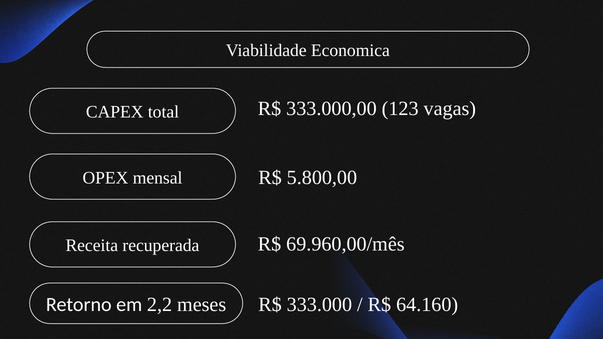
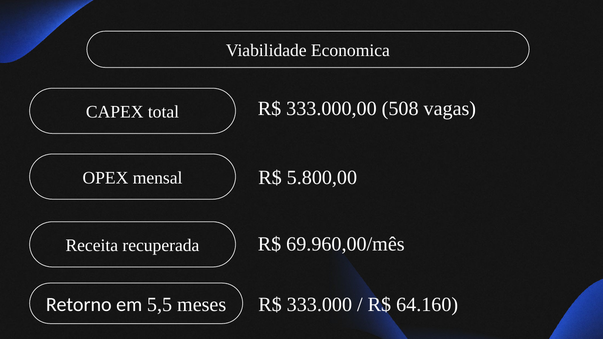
123: 123 -> 508 (400, 109)
2,2: 2,2 -> 5,5 (160, 305)
